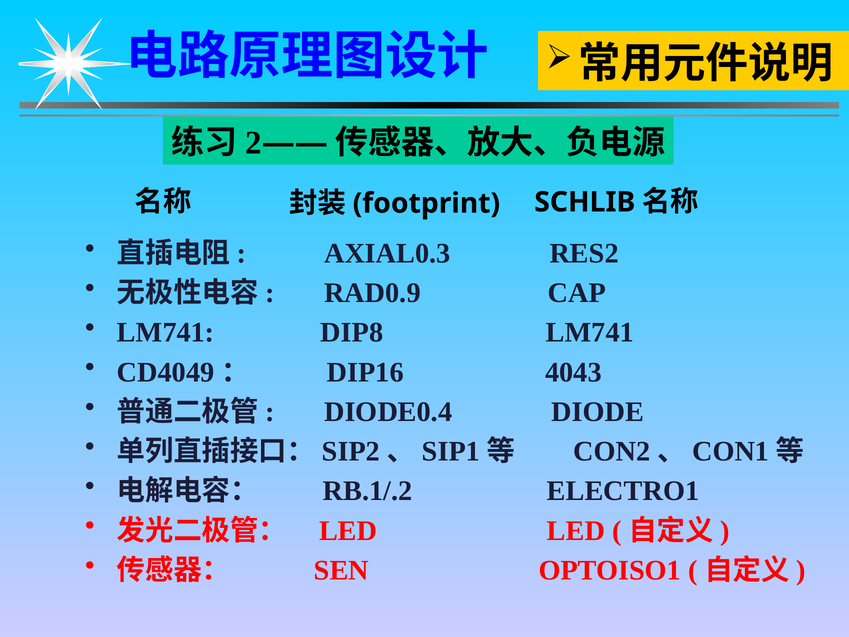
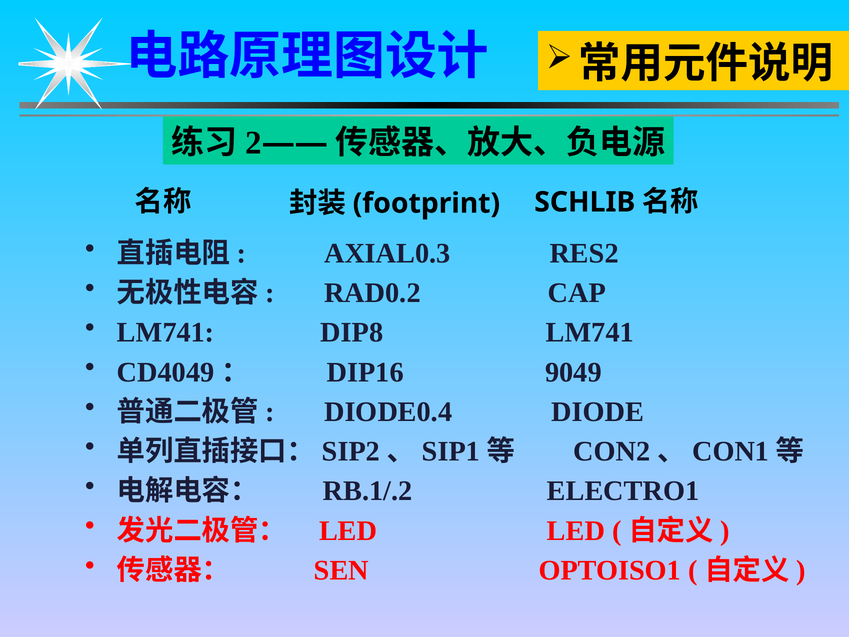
RAD0.9: RAD0.9 -> RAD0.2 (372, 293)
4043: 4043 -> 9049 (573, 372)
